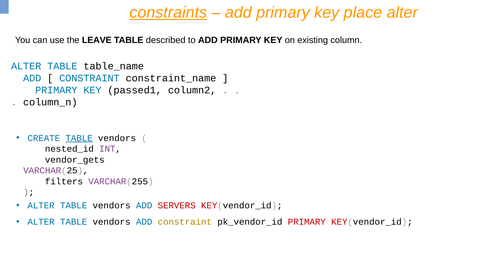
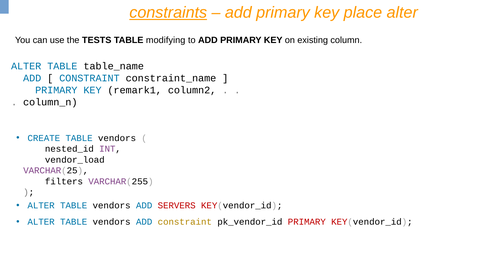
LEAVE: LEAVE -> TESTS (97, 40)
described: described -> modifying (166, 40)
passed1: passed1 -> remark1 (135, 90)
TABLE underline: present -> none (79, 138)
vendor_gets: vendor_gets -> vendor_load (75, 160)
